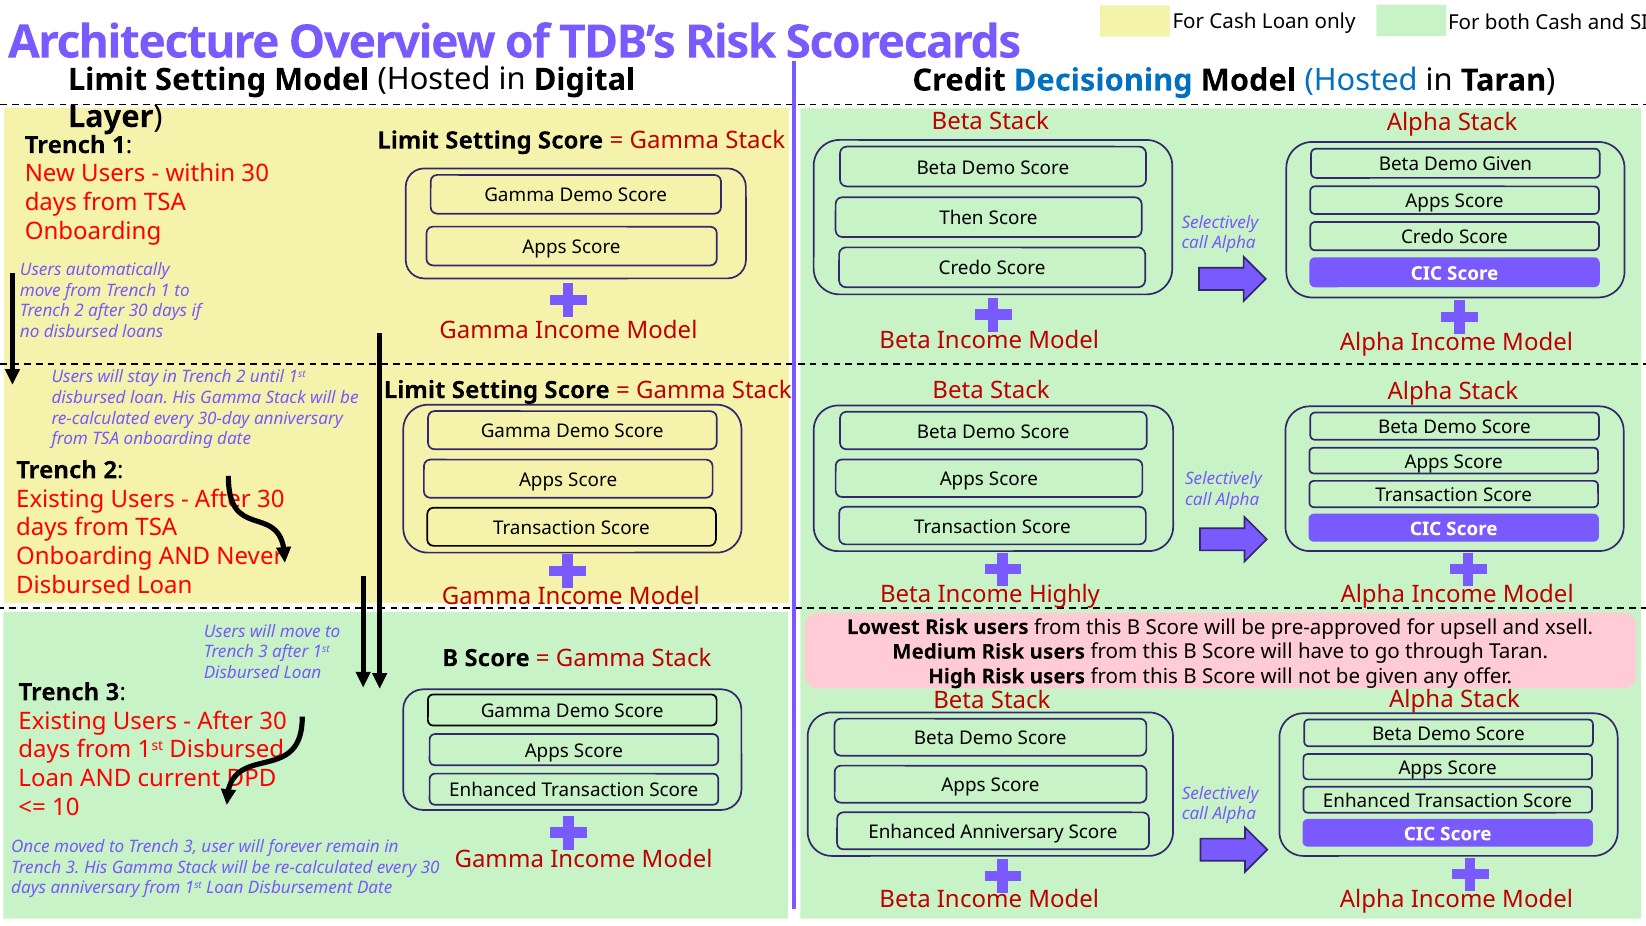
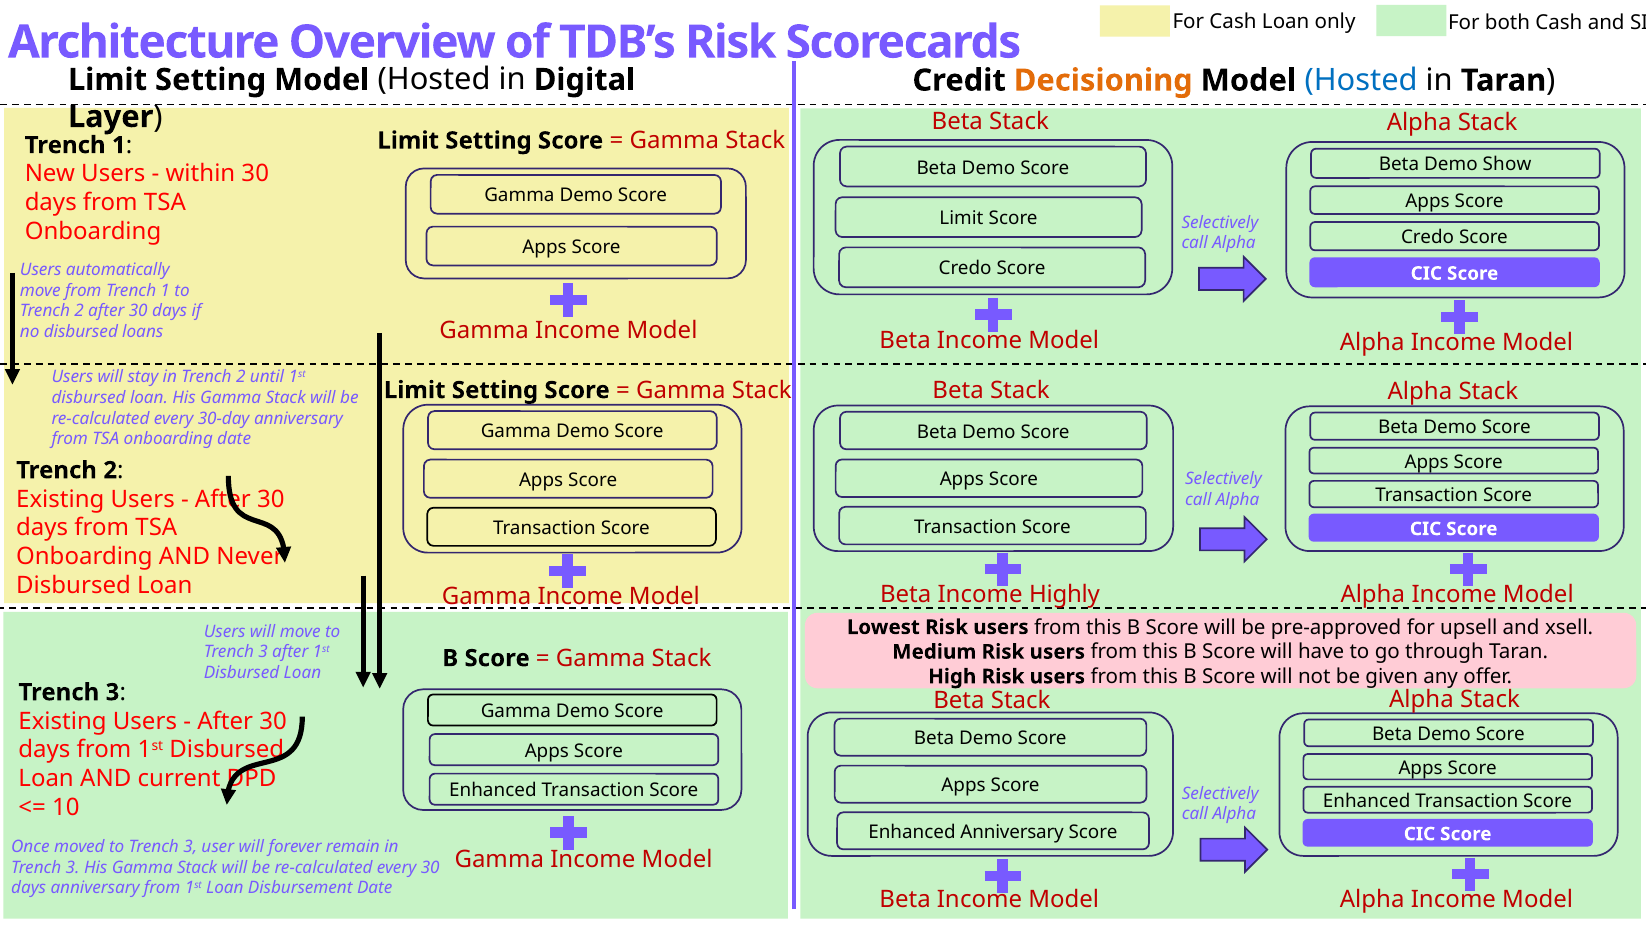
Decisioning colour: blue -> orange (1103, 80)
Demo Given: Given -> Show (1507, 165)
Then: Then -> Limit (961, 218)
